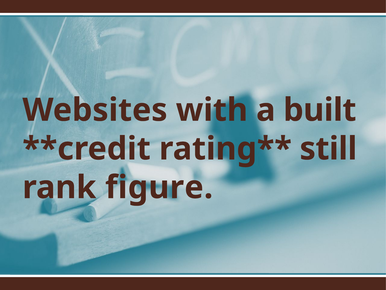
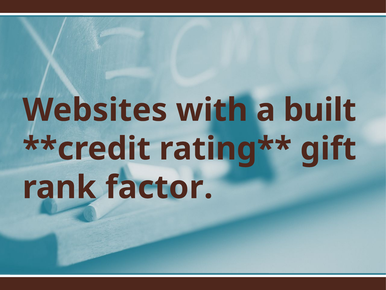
still: still -> gift (328, 149)
figure: figure -> factor (159, 187)
